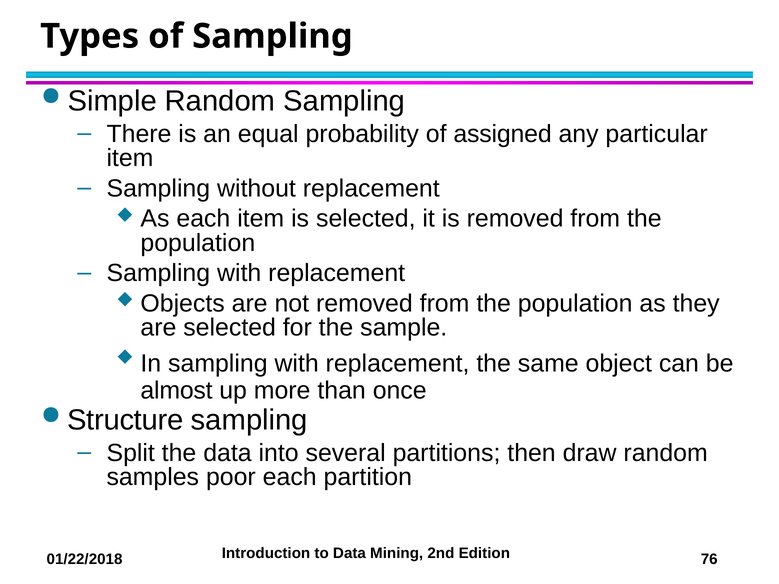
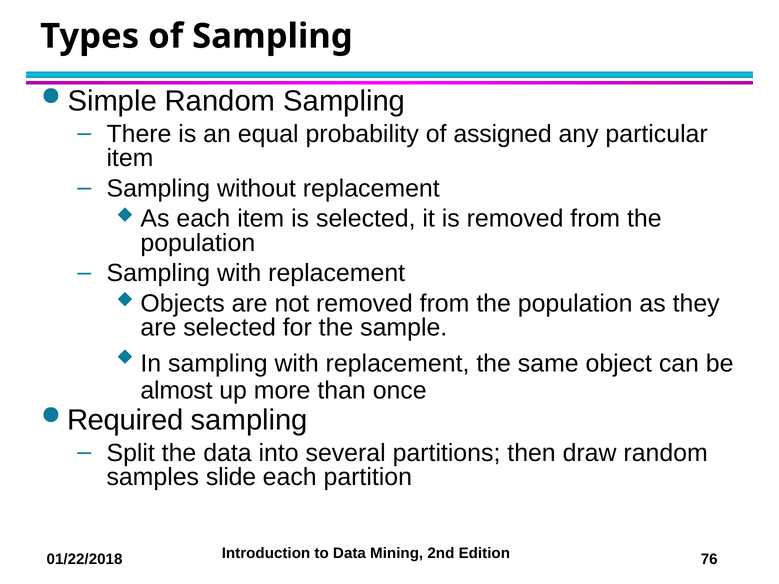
Structure: Structure -> Required (125, 421)
poor: poor -> slide (231, 477)
